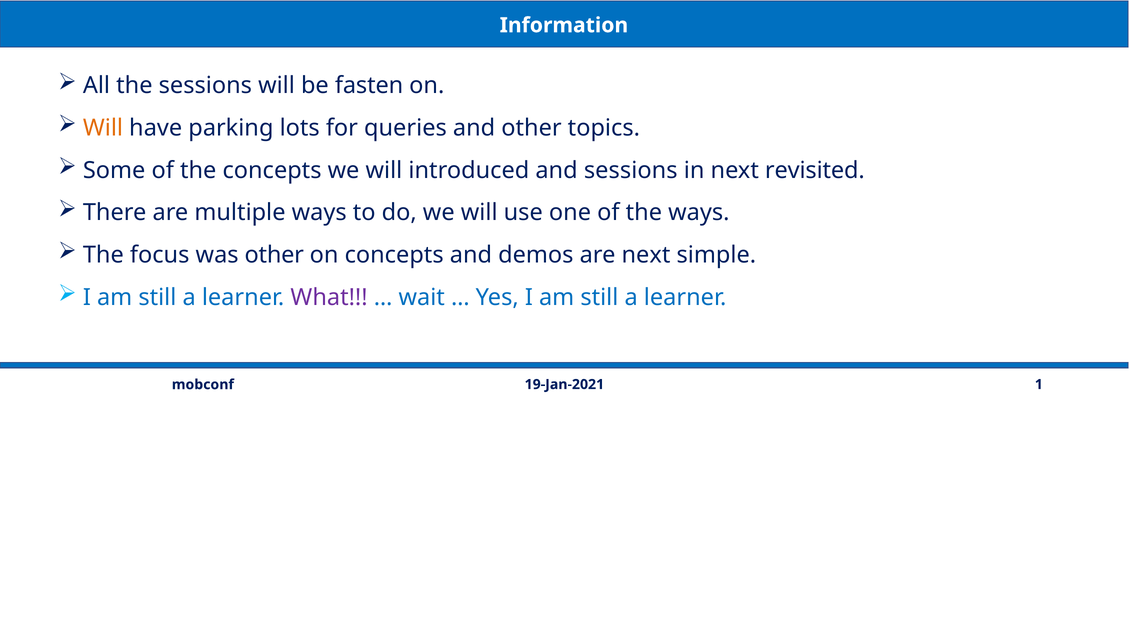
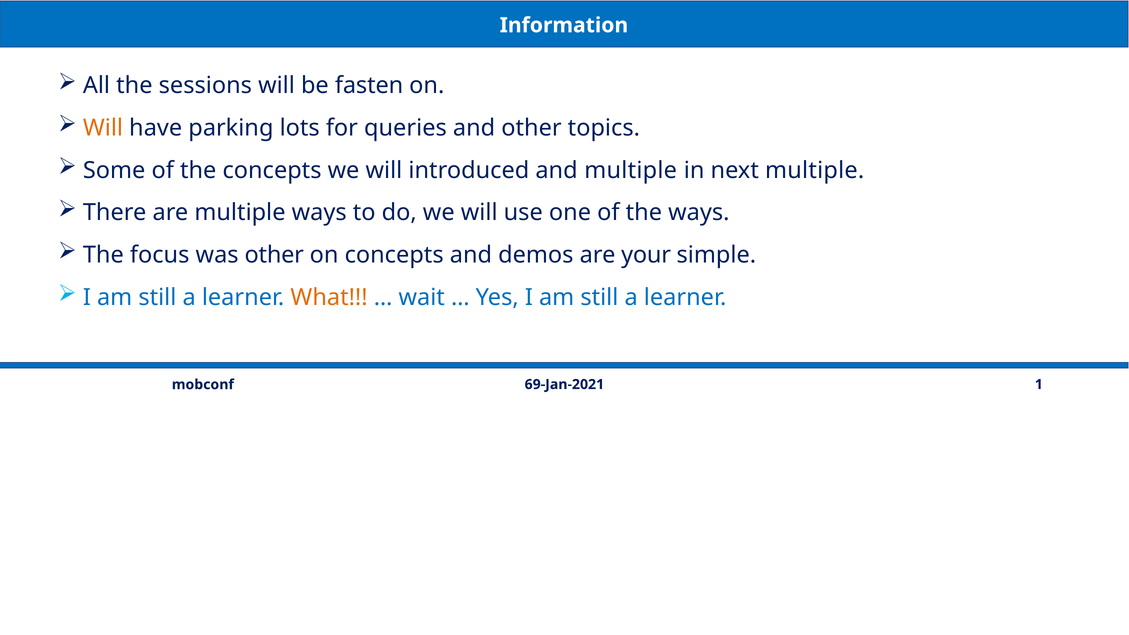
and sessions: sessions -> multiple (631, 170)
next revisited: revisited -> multiple (815, 170)
are next: next -> your (646, 255)
What colour: purple -> orange (329, 297)
19-Jan-2021: 19-Jan-2021 -> 69-Jan-2021 (564, 384)
